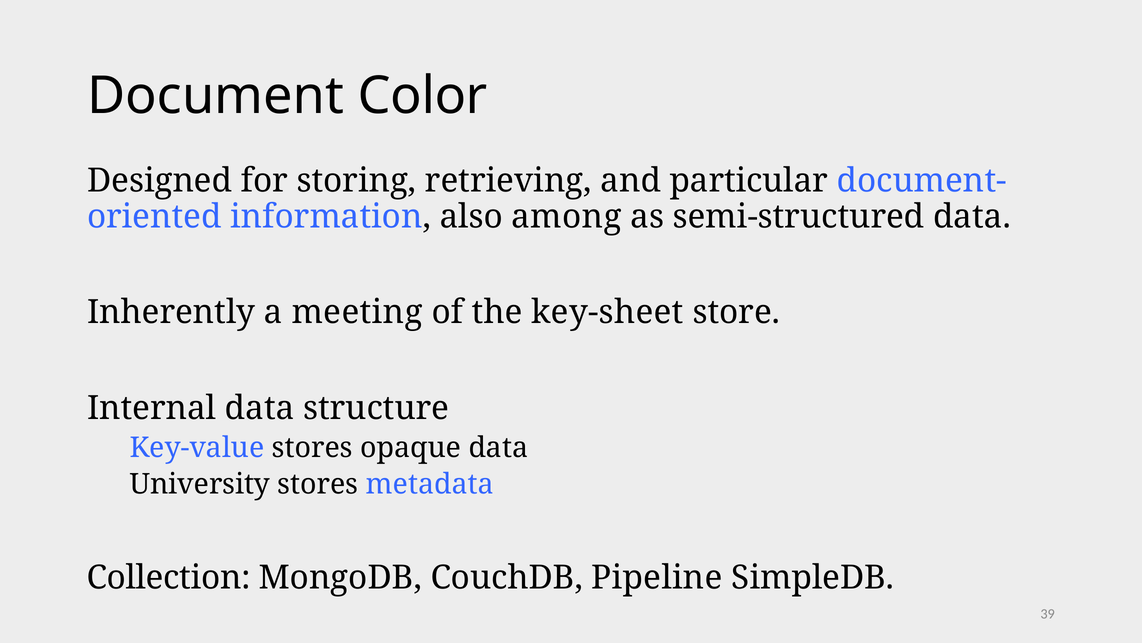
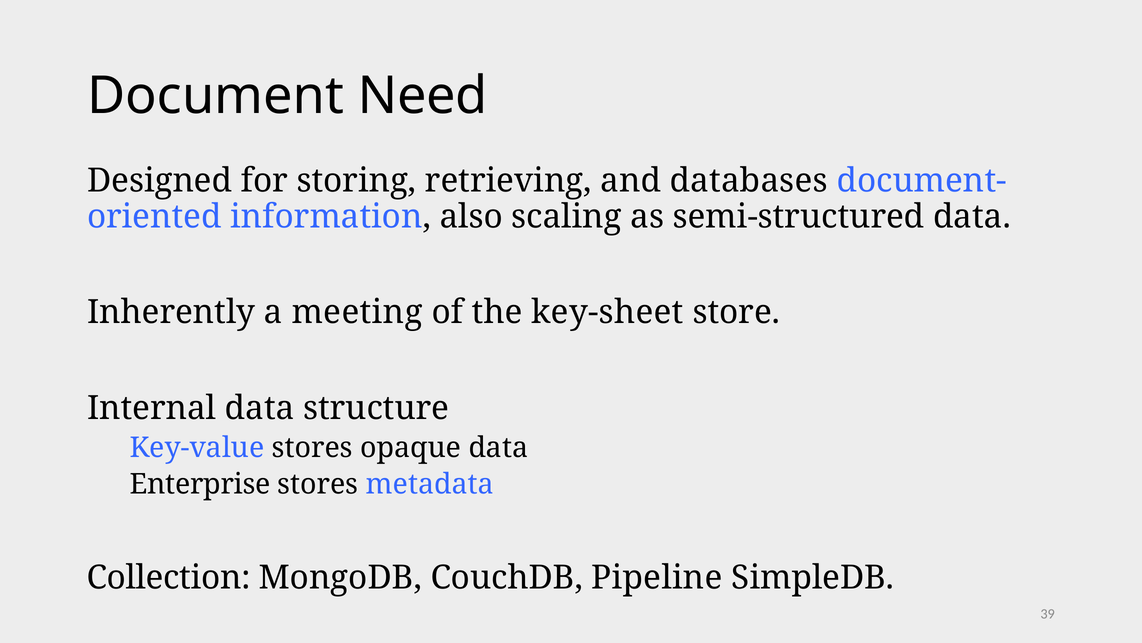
Color: Color -> Need (423, 96)
particular: particular -> databases (749, 180)
among: among -> scaling (567, 216)
University: University -> Enterprise (200, 484)
